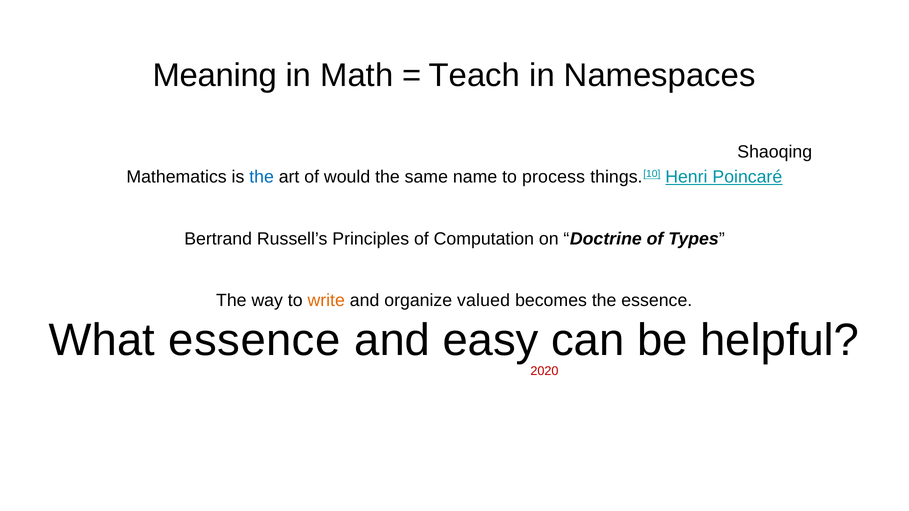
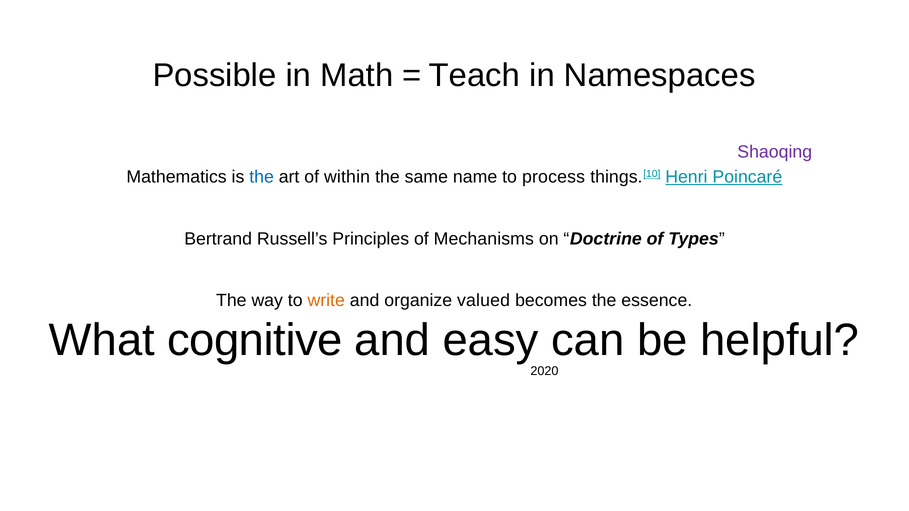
Meaning: Meaning -> Possible (215, 75)
Shaoqing colour: black -> purple (775, 152)
would: would -> within (347, 177)
Computation: Computation -> Mechanisms (484, 239)
What essence: essence -> cognitive (255, 341)
2020 colour: red -> black (544, 371)
